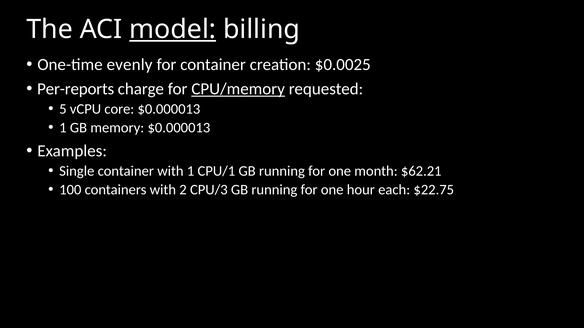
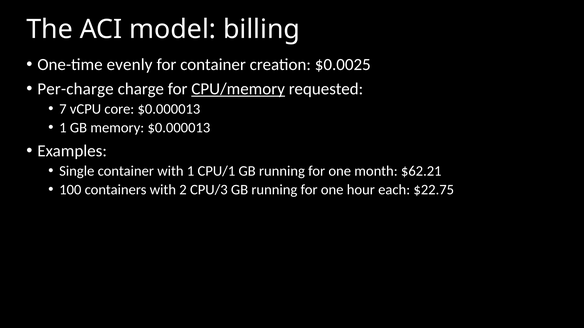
model underline: present -> none (173, 29)
Per-reports: Per-reports -> Per-charge (76, 89)
5: 5 -> 7 (63, 109)
